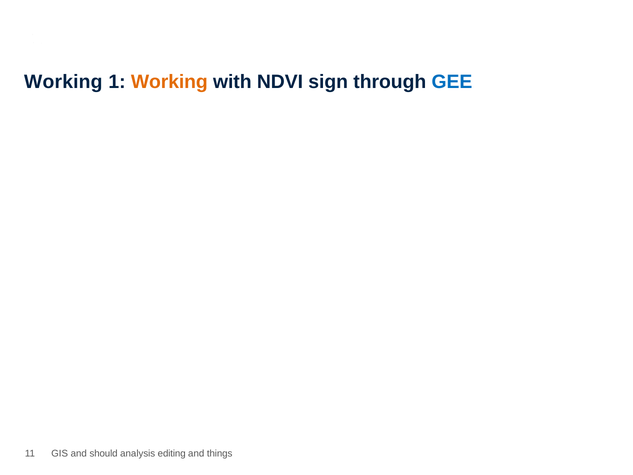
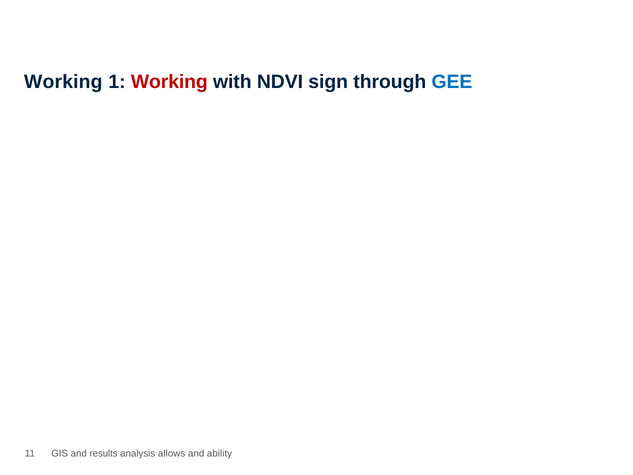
Working colour: orange -> red (169, 82)
should: should -> results (104, 453)
editing: editing -> allows (172, 453)
things: things -> ability (220, 453)
